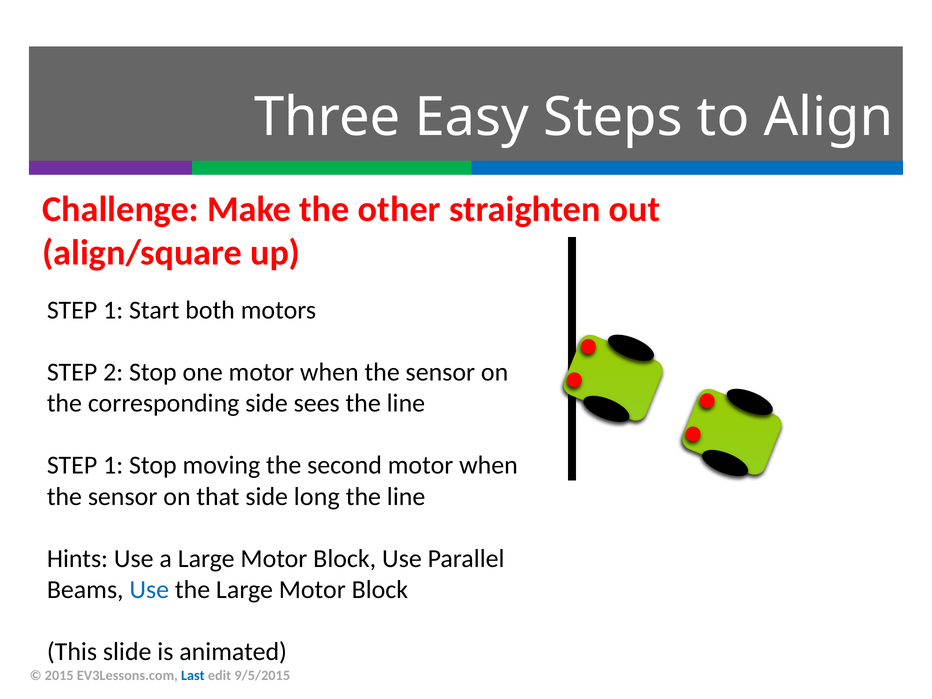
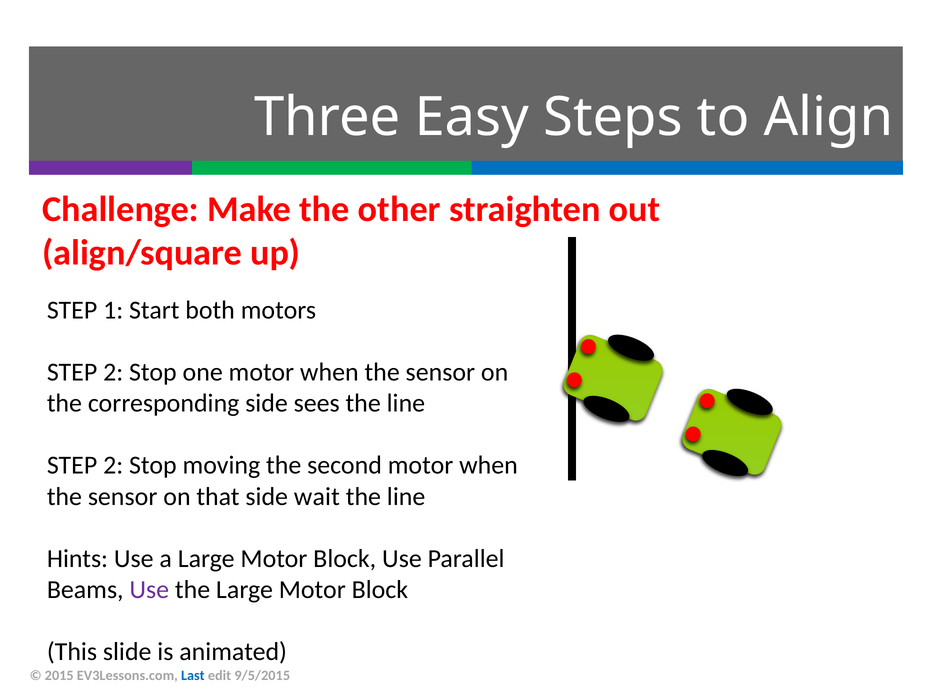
1: 1 -> 2 (113, 465)
long: long -> wait (317, 496)
Use colour: blue -> purple (149, 590)
